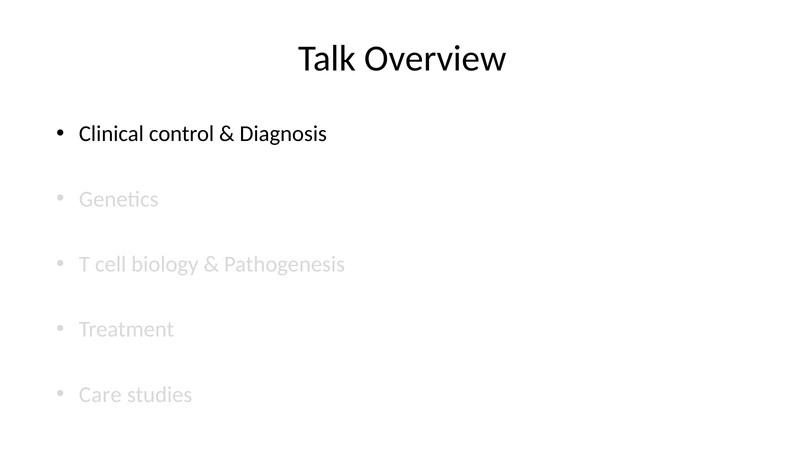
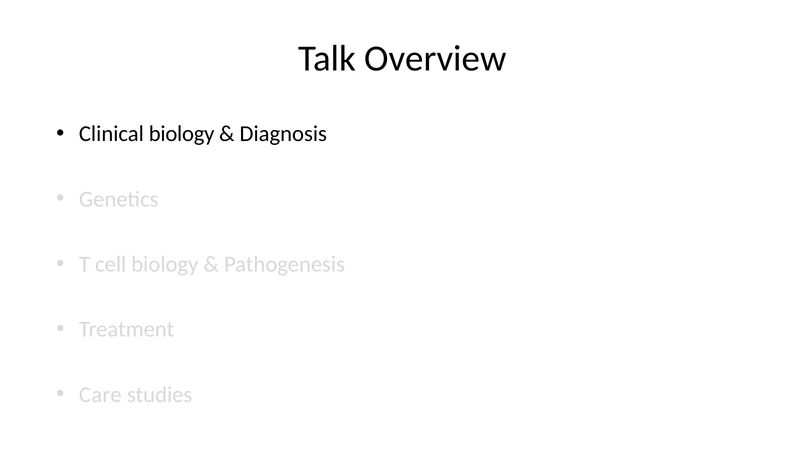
Clinical control: control -> biology (182, 134)
